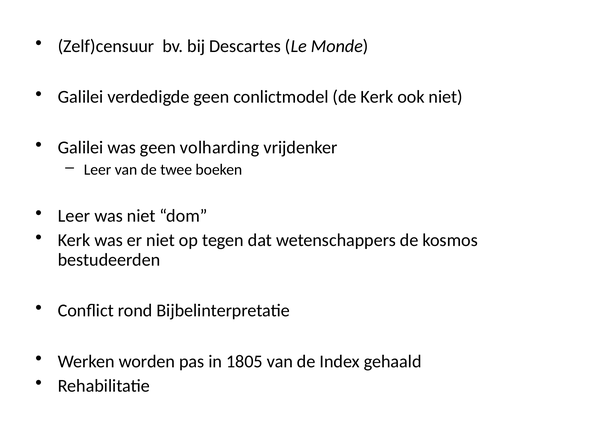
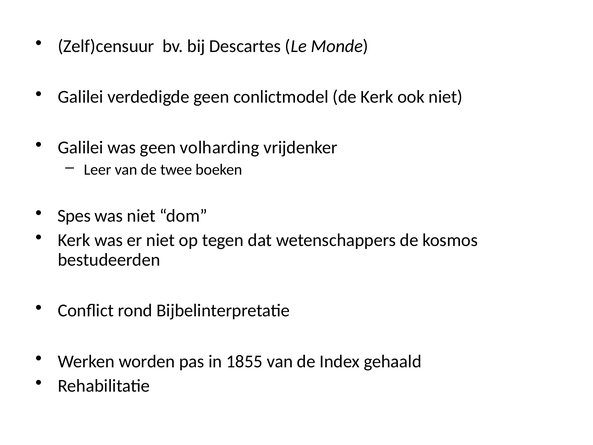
Leer: Leer -> Spes (74, 216)
1805: 1805 -> 1855 (244, 361)
